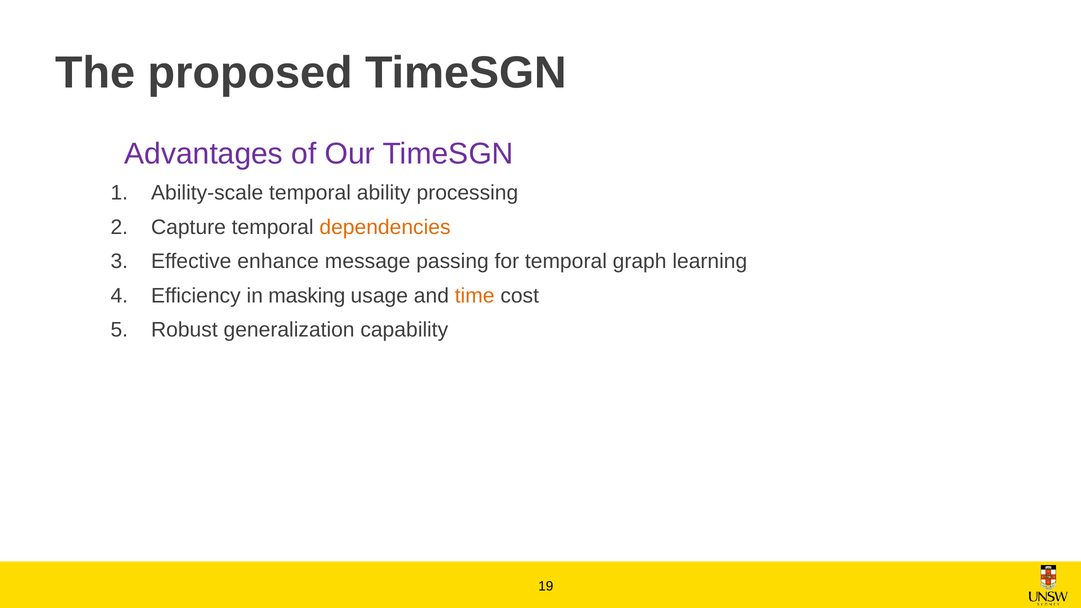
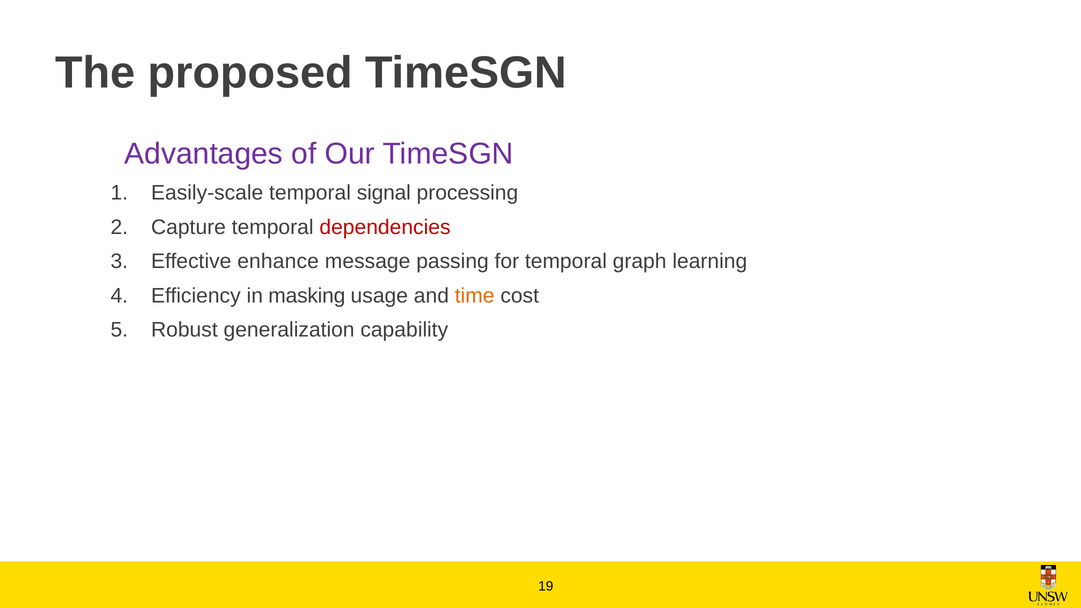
Ability-scale: Ability-scale -> Easily-scale (207, 193)
ability: ability -> signal (384, 193)
dependencies colour: orange -> red (385, 227)
